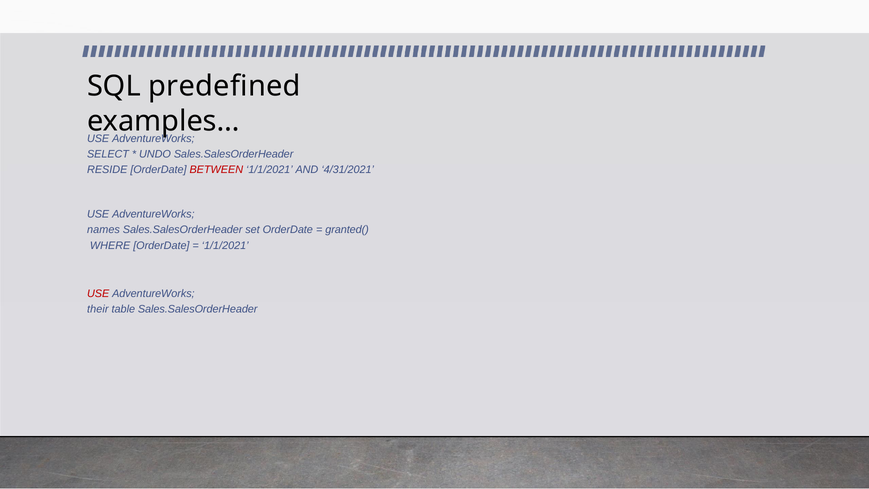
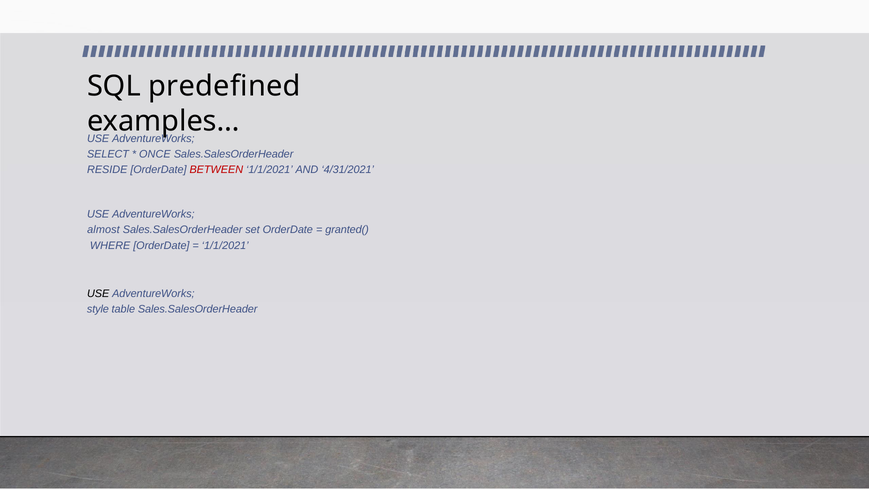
UNDO: UNDO -> ONCE (155, 154)
names: names -> almost (103, 230)
USE colour: red -> black (98, 293)
their: their -> style (98, 309)
